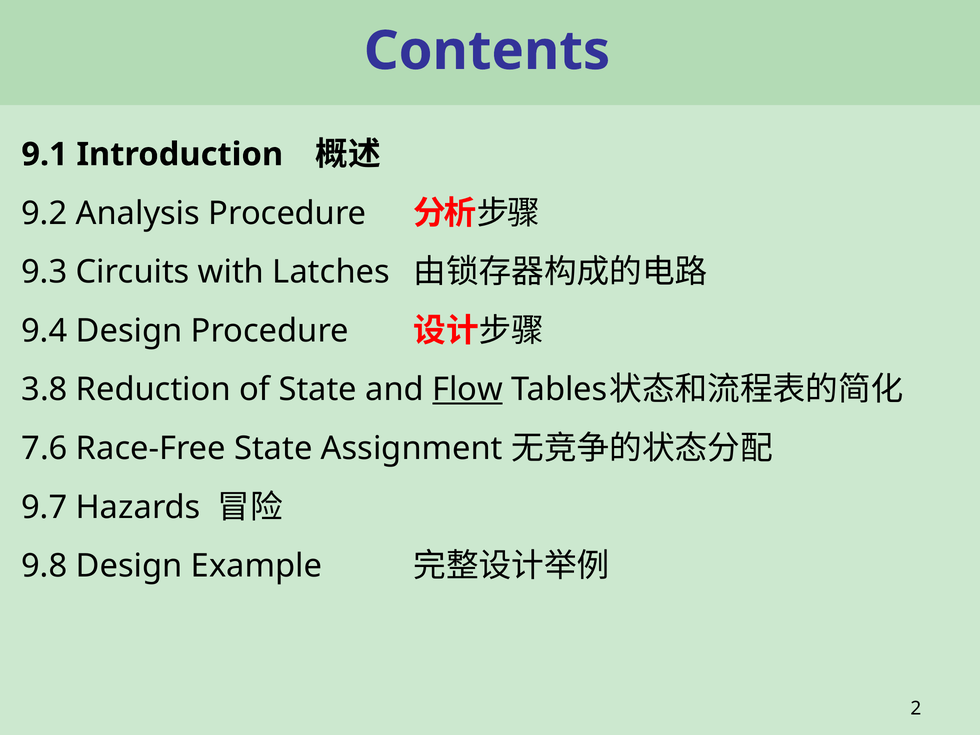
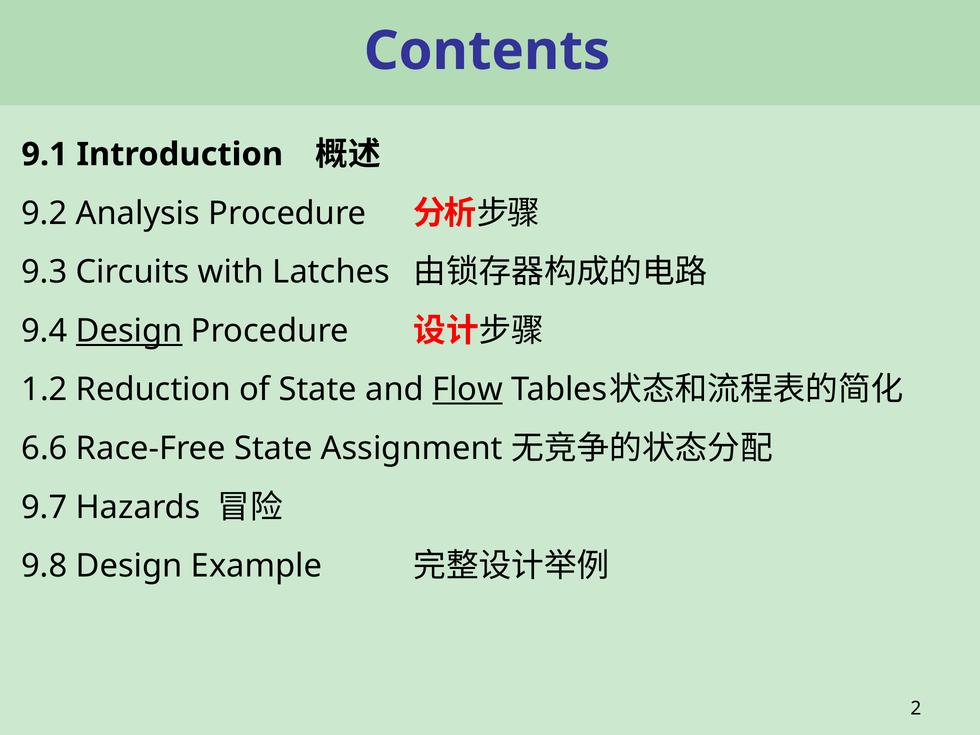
Design underline: none -> present (129, 331)
3.8: 3.8 -> 1.2 (44, 390)
7.6: 7.6 -> 6.6 (44, 448)
